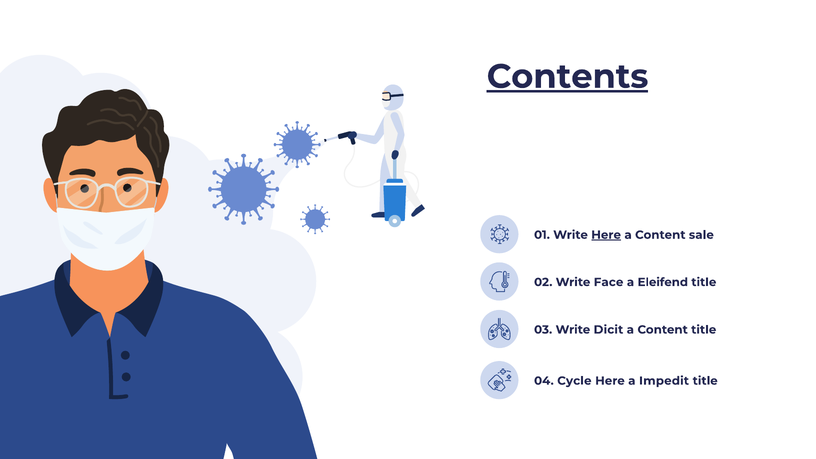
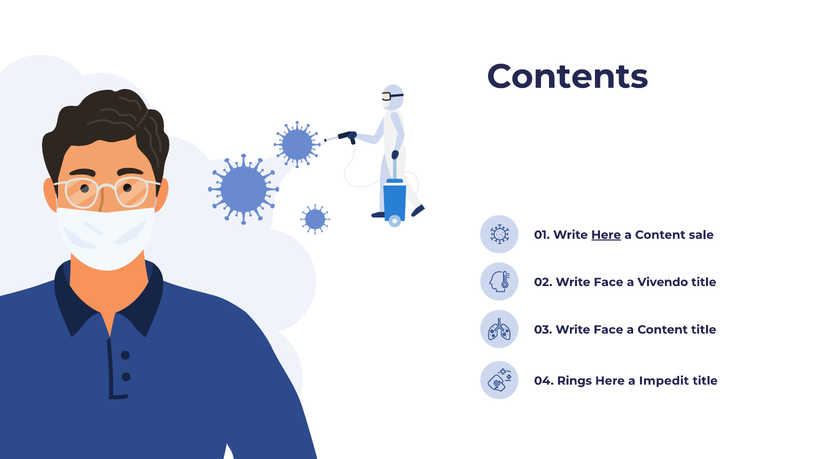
Contents underline: present -> none (568, 77)
Eleifend: Eleifend -> Vivendo (663, 282)
03 Write Dicit: Dicit -> Face (608, 330)
Cycle: Cycle -> Rings (574, 381)
